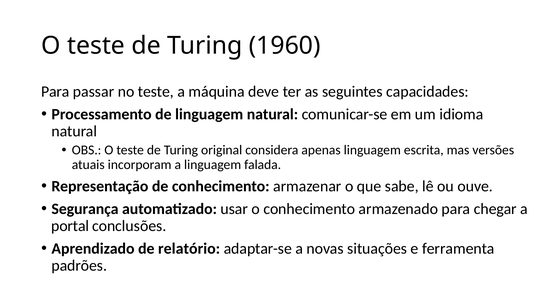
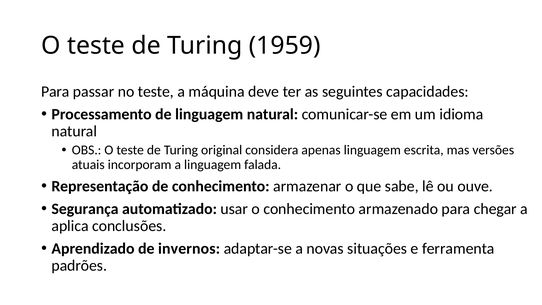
1960: 1960 -> 1959 (285, 46)
portal: portal -> aplica (70, 226)
relatório: relatório -> invernos (189, 249)
